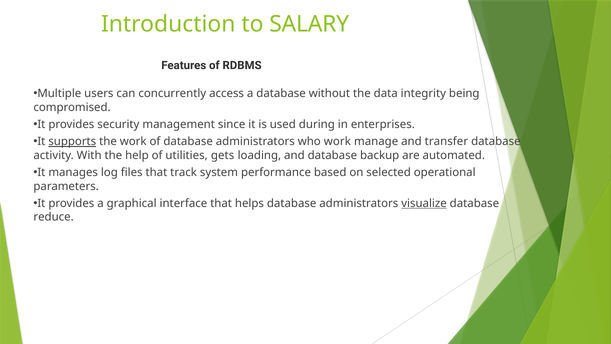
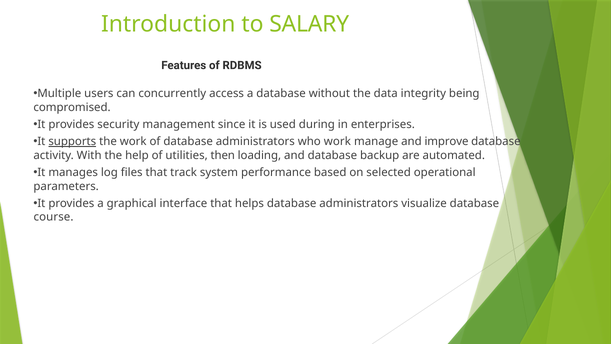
transfer: transfer -> improve (446, 142)
gets: gets -> then (223, 155)
visualize underline: present -> none (424, 203)
reduce: reduce -> course (54, 217)
